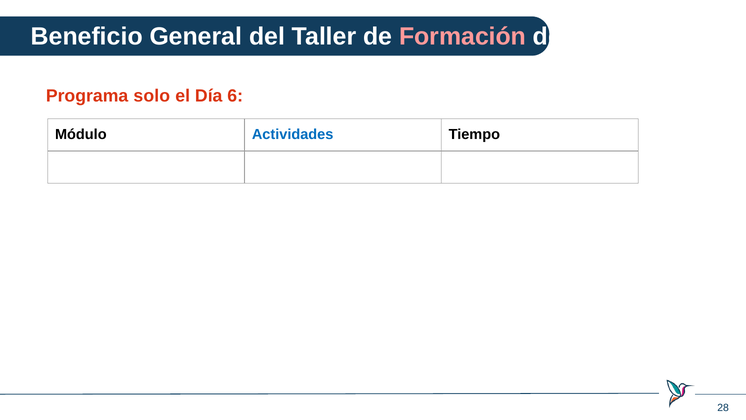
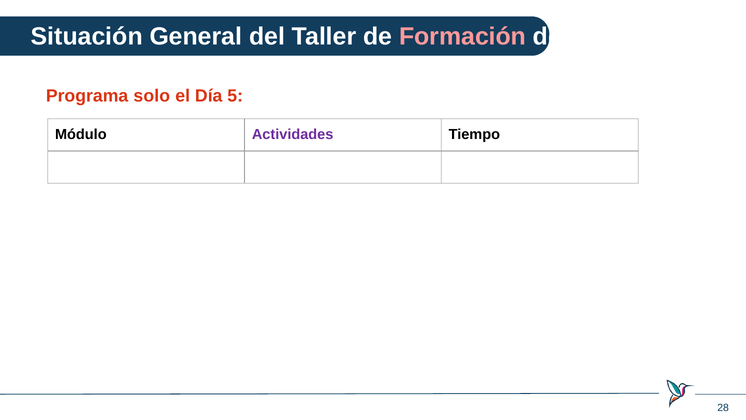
Beneficio: Beneficio -> Situación (87, 36)
6: 6 -> 5 (235, 96)
Actividades colour: blue -> purple (293, 134)
